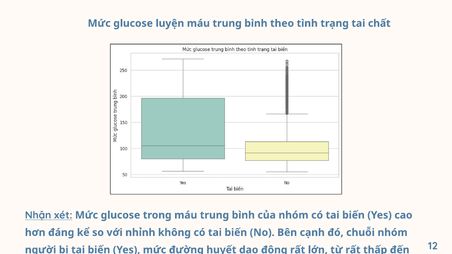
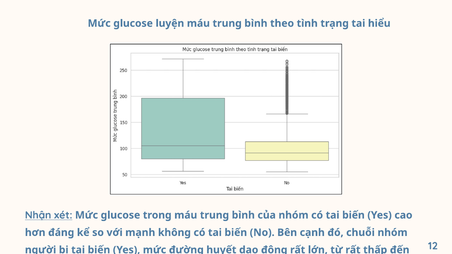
chất: chất -> hiểu (379, 23)
nhỉnh: nhỉnh -> mạnh (140, 233)
